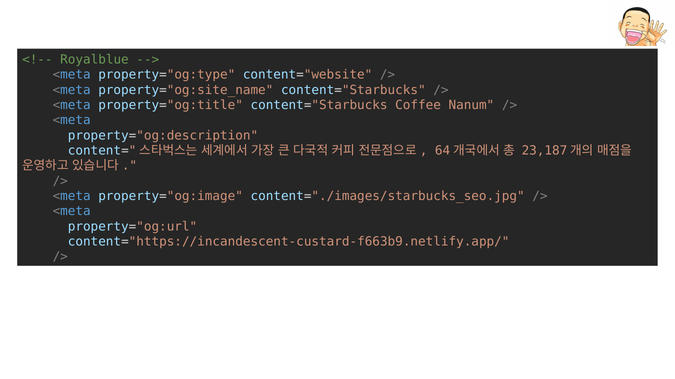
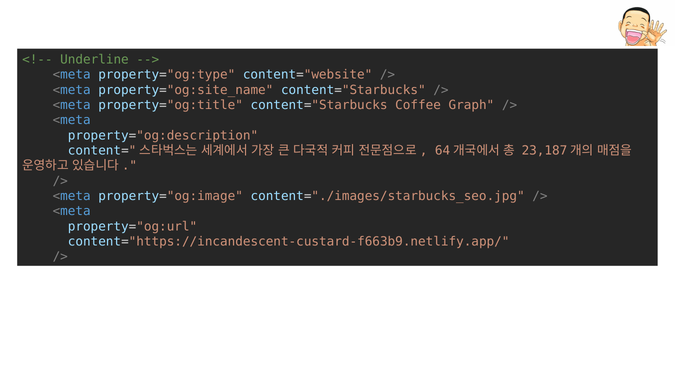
Royalblue: Royalblue -> Underline (94, 60)
Nanum: Nanum -> Graph (471, 105)
